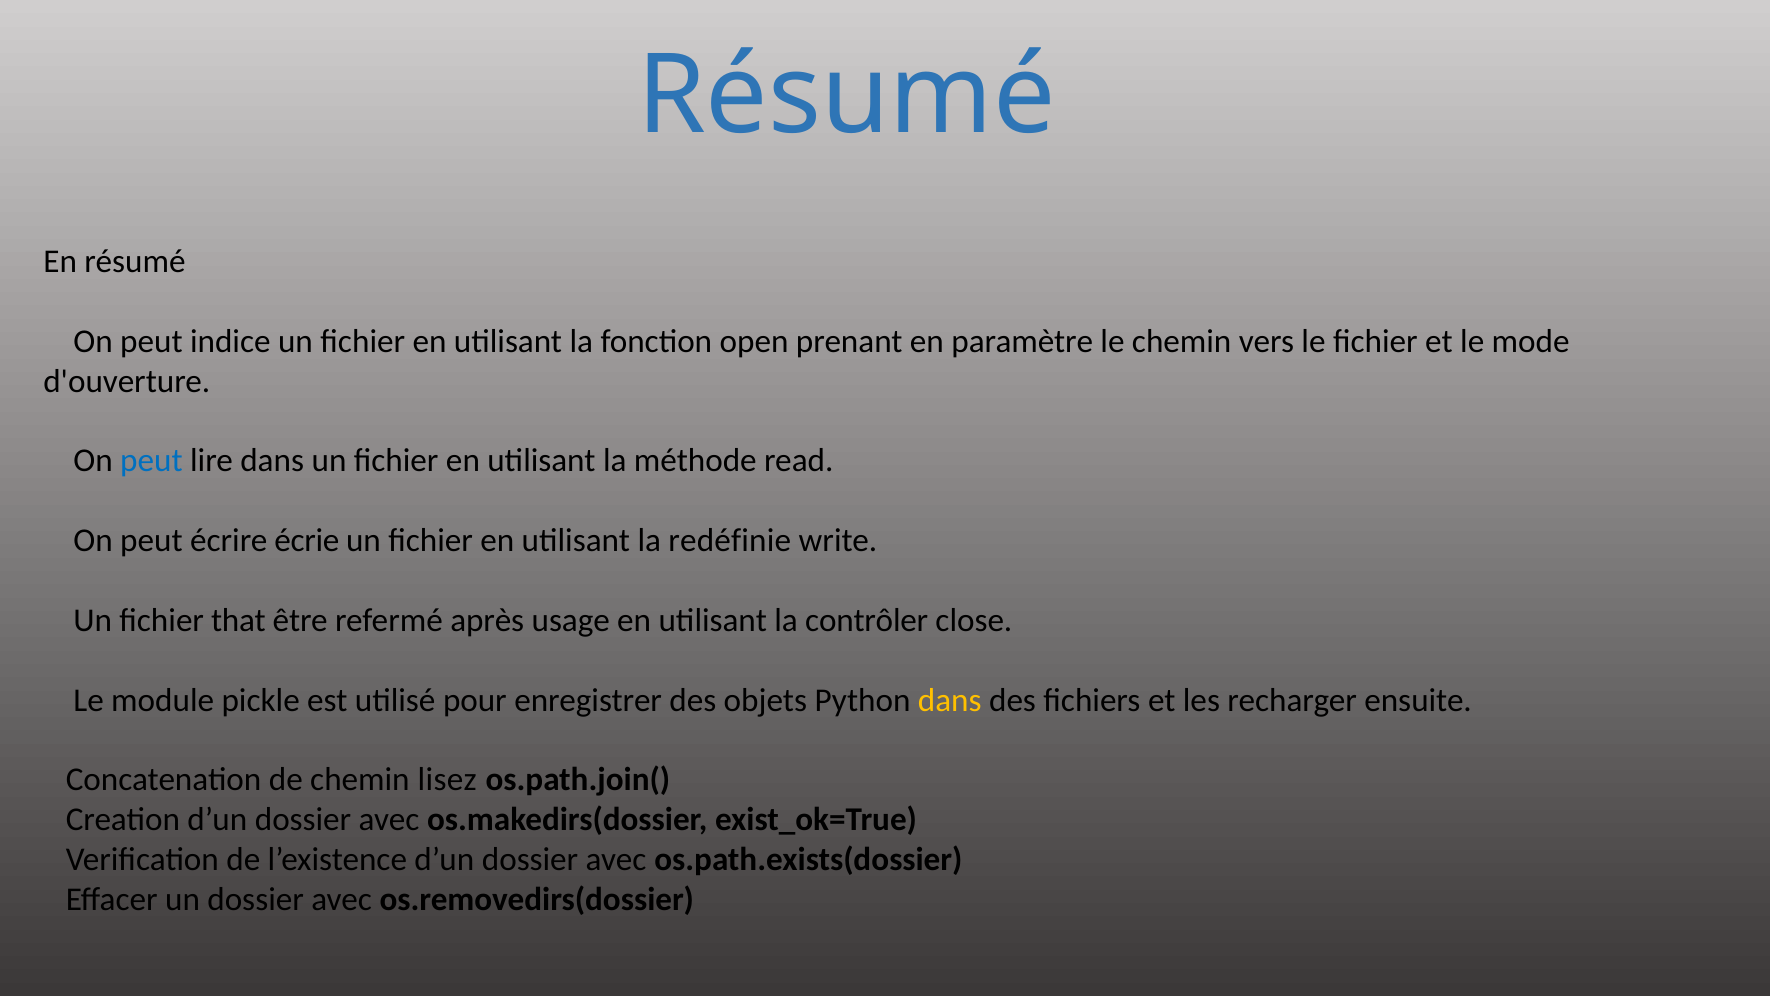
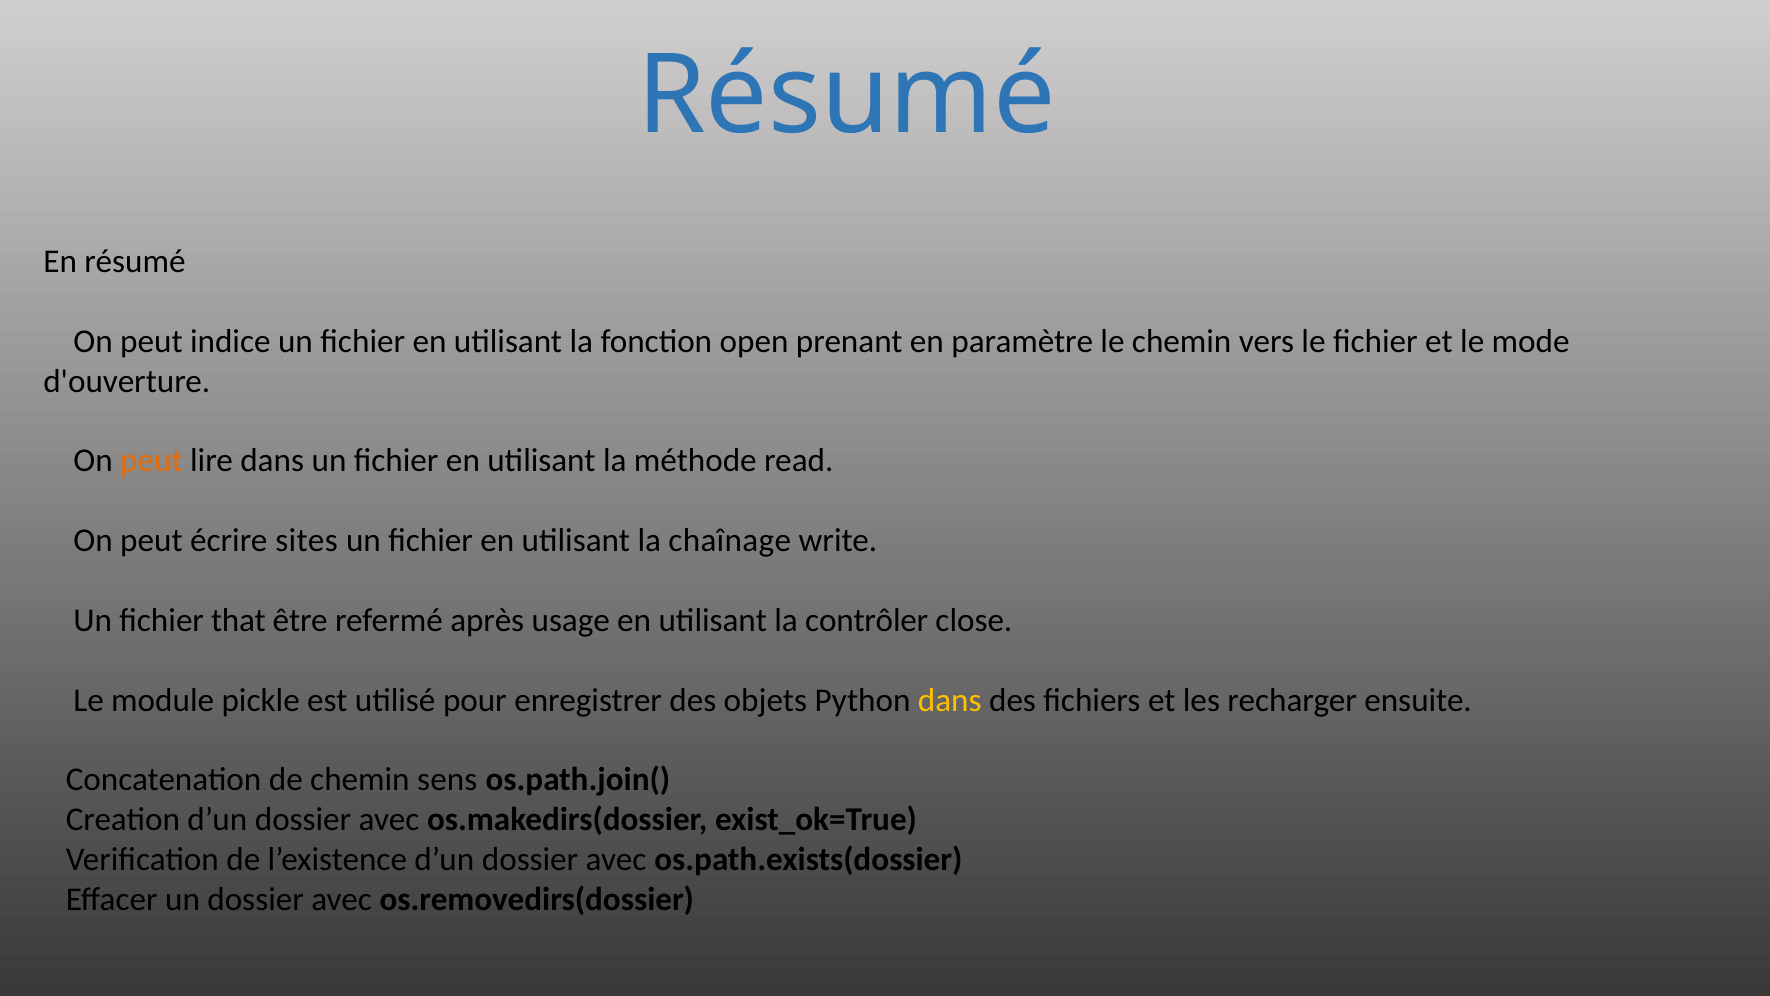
peut colour: blue -> orange (151, 461)
écrie: écrie -> sites (307, 540)
redéfinie: redéfinie -> chaînage (730, 540)
lisez: lisez -> sens (447, 779)
